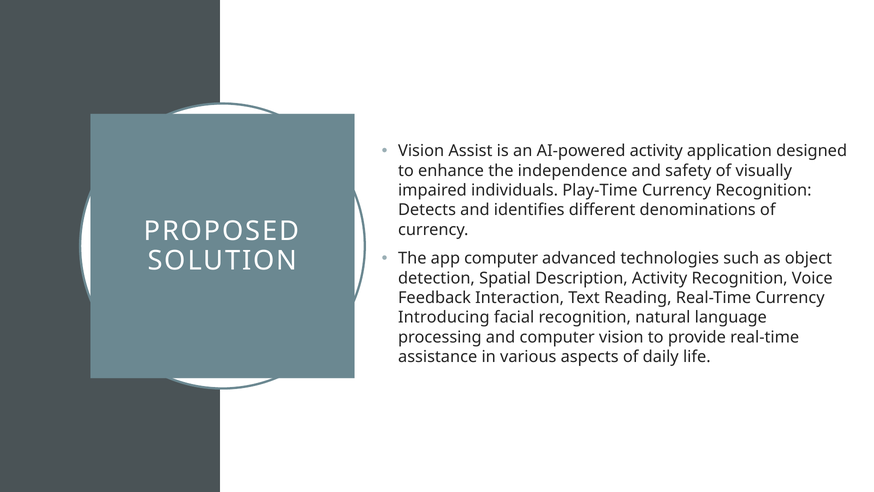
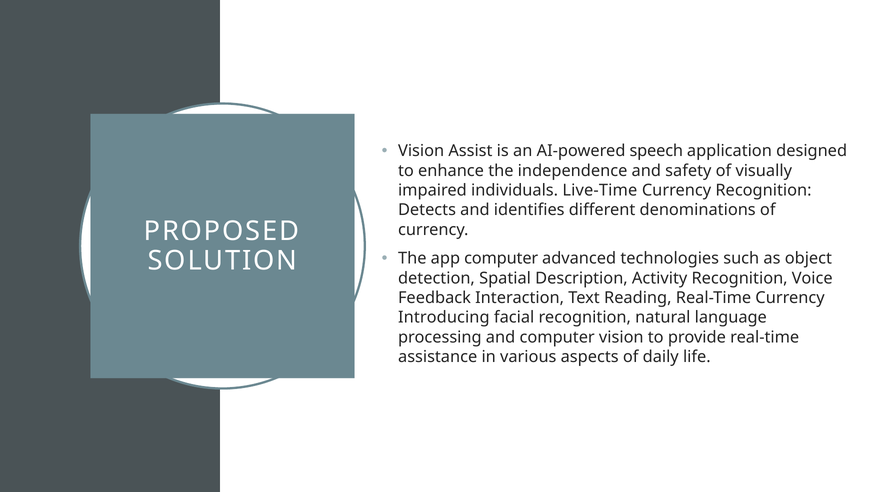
AI-powered activity: activity -> speech (656, 151)
Play-Time: Play-Time -> Live-Time (600, 190)
